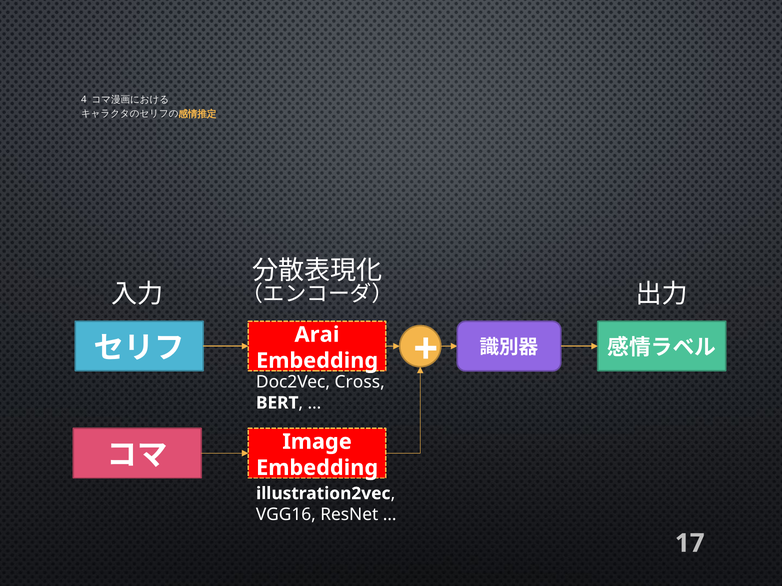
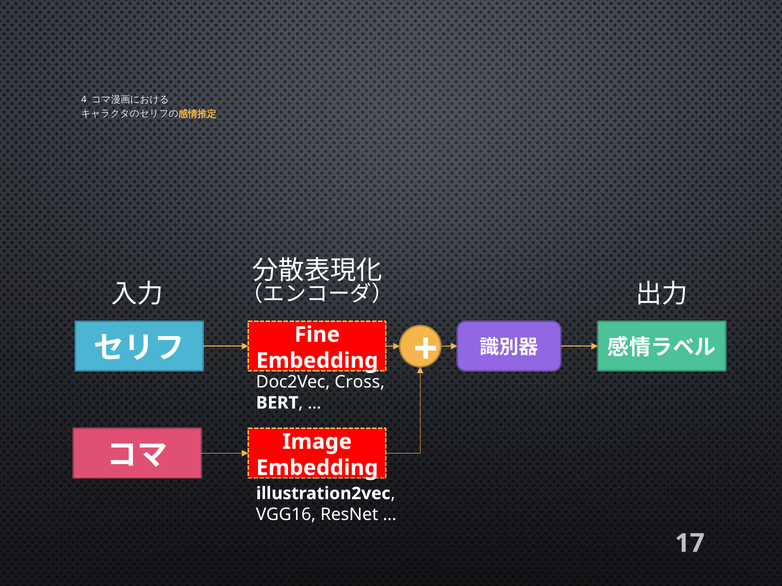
Arai: Arai -> Fine (317, 335)
